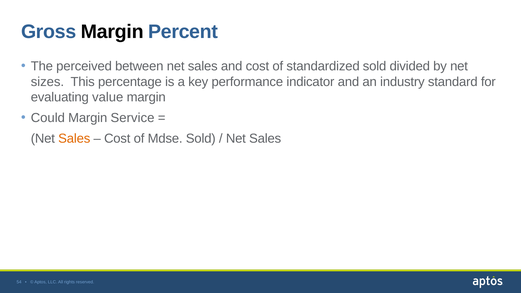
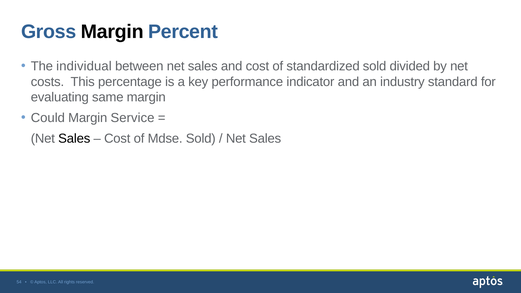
perceived: perceived -> individual (84, 66)
sizes: sizes -> costs (47, 82)
value: value -> same (108, 97)
Sales colour: orange -> black (74, 138)
